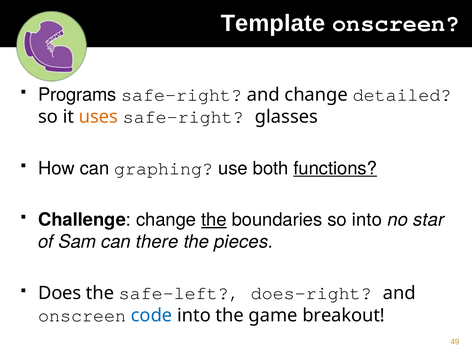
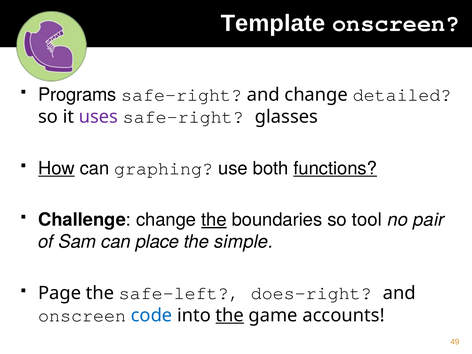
uses colour: orange -> purple (98, 117)
How underline: none -> present (56, 168)
so into: into -> tool (367, 220)
star: star -> pair (429, 220)
there: there -> place (157, 242)
pieces: pieces -> simple (244, 242)
Does: Does -> Page (60, 293)
the underline: none -> present (230, 315)
breakout: breakout -> accounts (344, 315)
